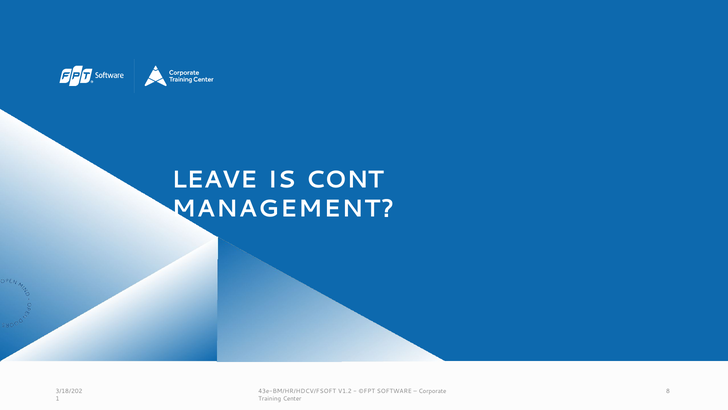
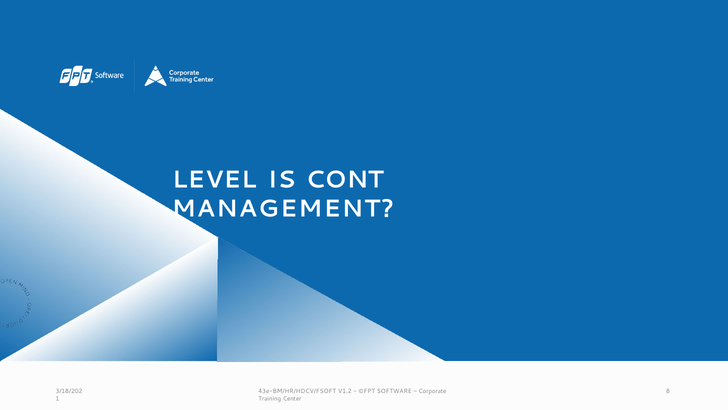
LEAVE: LEAVE -> LEVEL (214, 179)
